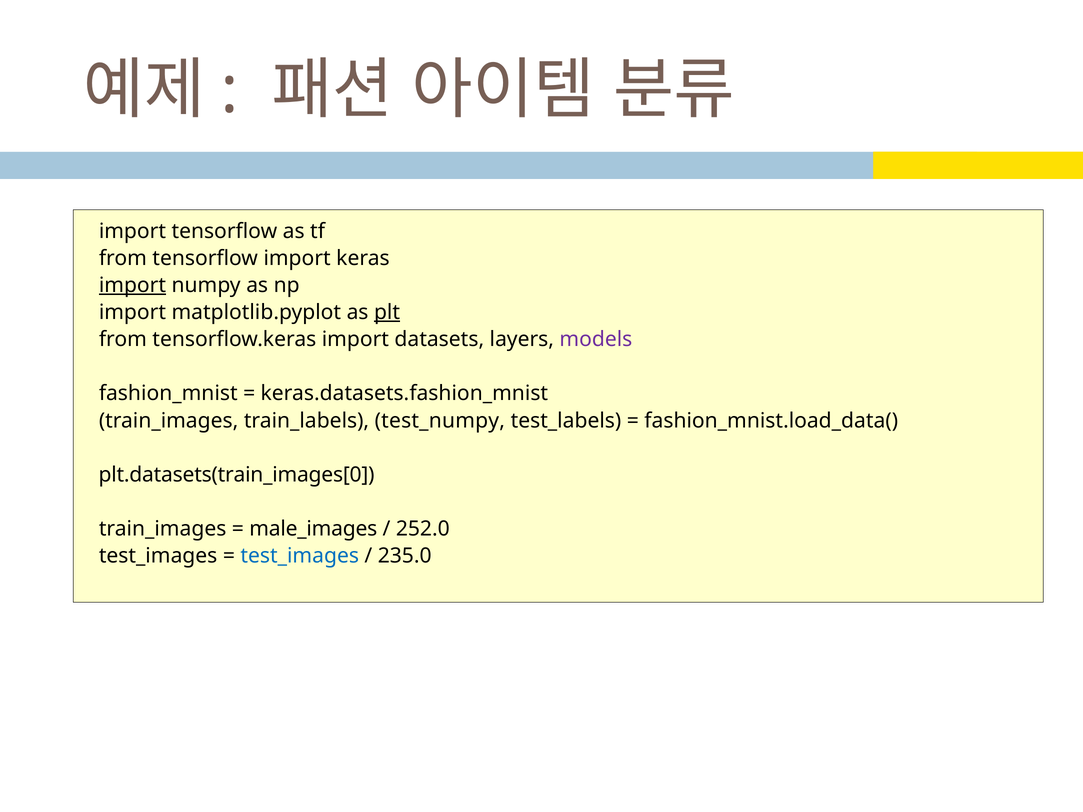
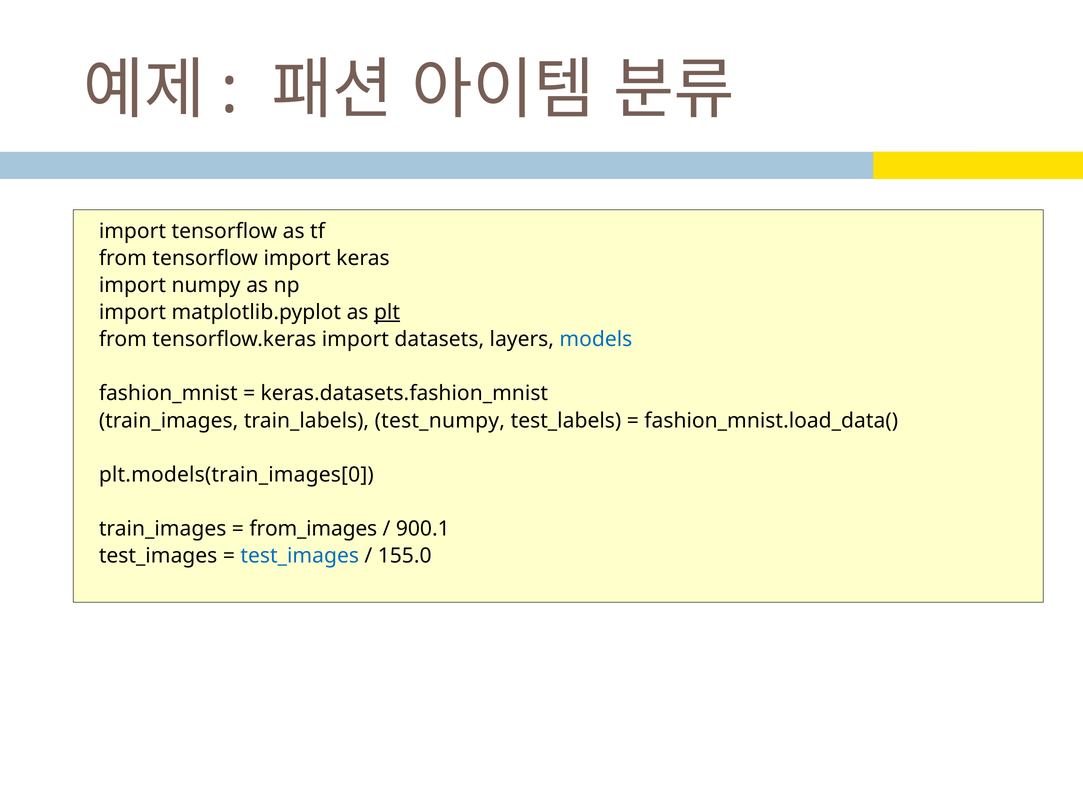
import underline: present -> none (132, 285)
models colour: purple -> blue (596, 339)
plt.datasets(train_images[0: plt.datasets(train_images[0 -> plt.models(train_images[0 (236, 475)
male_images: male_images -> from_images (313, 529)
252.0: 252.0 -> 900.1 (423, 529)
235.0: 235.0 -> 155.0 (405, 556)
